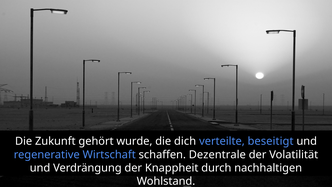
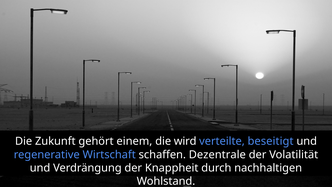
wurde: wurde -> einem (134, 141)
dich: dich -> wird (185, 141)
